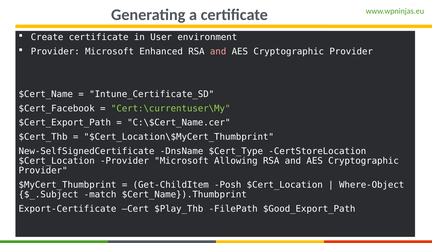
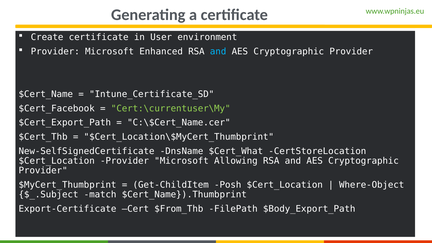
and colour: pink -> light blue (218, 52)
$Cert_Type: $Cert_Type -> $Cert_What (236, 151)
$Play_Thb: $Play_Thb -> $From_Thb (179, 209)
$Good_Export_Path: $Good_Export_Path -> $Body_Export_Path (309, 209)
